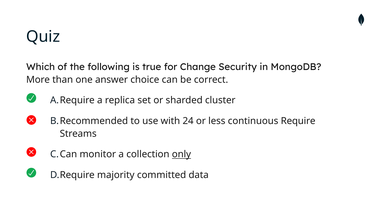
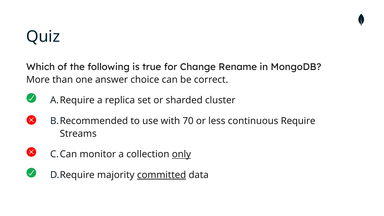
Security: Security -> Rename (238, 67)
24: 24 -> 70 (188, 121)
committed underline: none -> present (162, 175)
